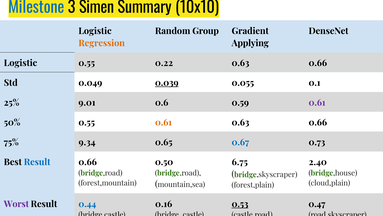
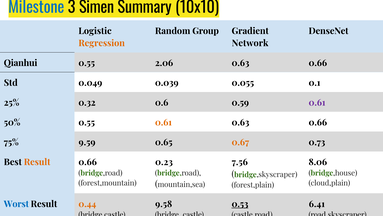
Applying: Applying -> Network (250, 43)
Logistic: Logistic -> Qianhui (21, 63)
0.22: 0.22 -> 2.06 (164, 63)
0.039 underline: present -> none (167, 83)
9.01: 9.01 -> 0.32 (87, 102)
9.34: 9.34 -> 9.59 (87, 142)
0.67 colour: blue -> orange (240, 142)
Result colour: blue -> orange (37, 162)
0.50: 0.50 -> 0.23 (164, 162)
6.75: 6.75 -> 7.56 (240, 162)
2.40: 2.40 -> 8.06 (318, 162)
Worst colour: purple -> blue (16, 204)
0.44 colour: blue -> orange (87, 204)
0.16: 0.16 -> 9.58 (164, 204)
0.47: 0.47 -> 6.41 (317, 204)
